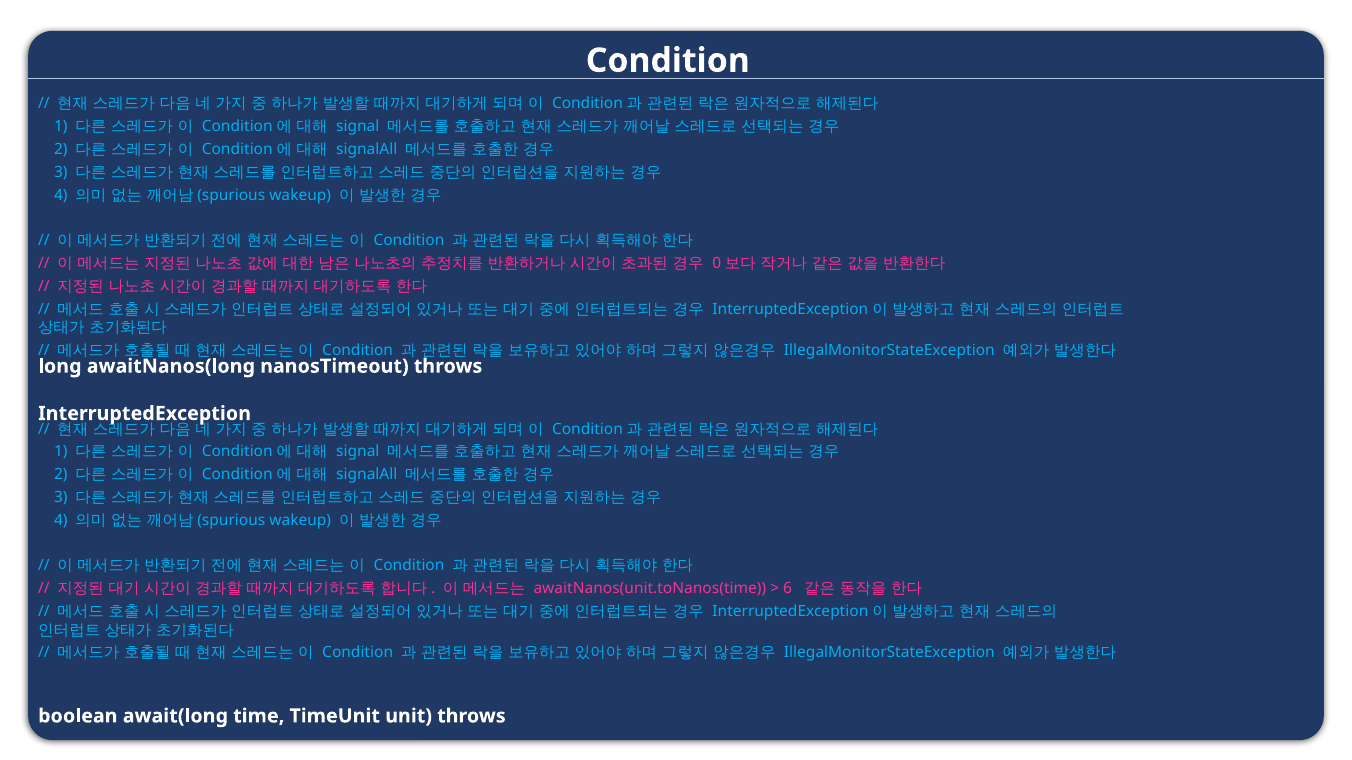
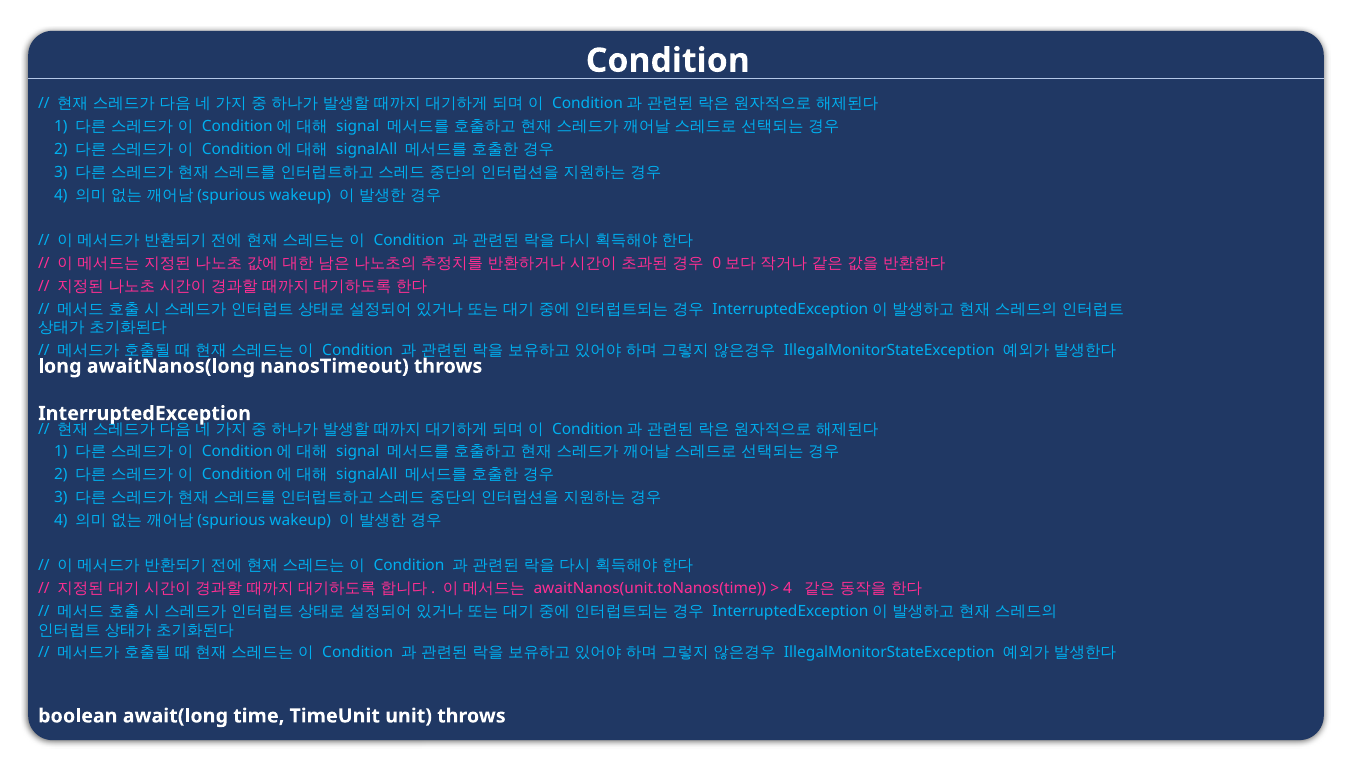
6: 6 -> 4 (788, 589)
